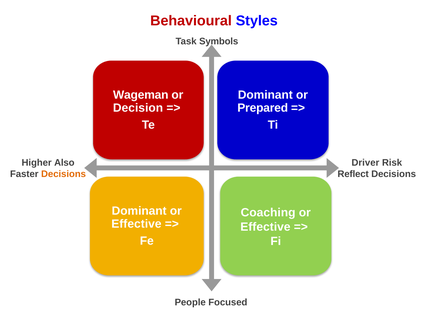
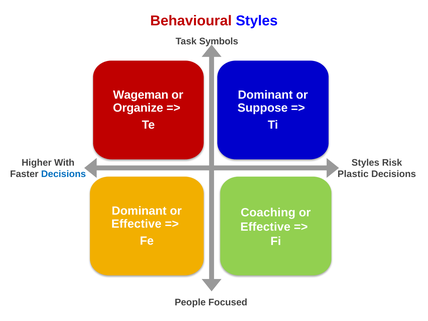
Decision: Decision -> Organize (138, 108)
Prepared: Prepared -> Suppose (263, 108)
Also: Also -> With (64, 163)
Driver: Driver -> Styles (365, 163)
Decisions colour: orange -> blue (64, 174)
Reflect: Reflect -> Plastic (353, 174)
